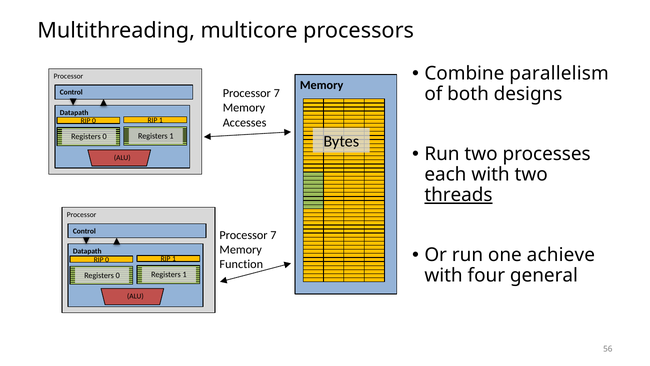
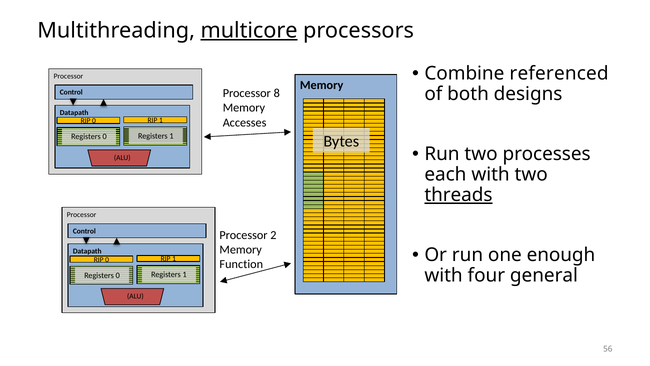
multicore underline: none -> present (249, 30)
parallelism: parallelism -> referenced (559, 74)
7: 7 -> 8 (277, 93)
7: 7 -> 2 (273, 235)
achieve: achieve -> enough (561, 255)
